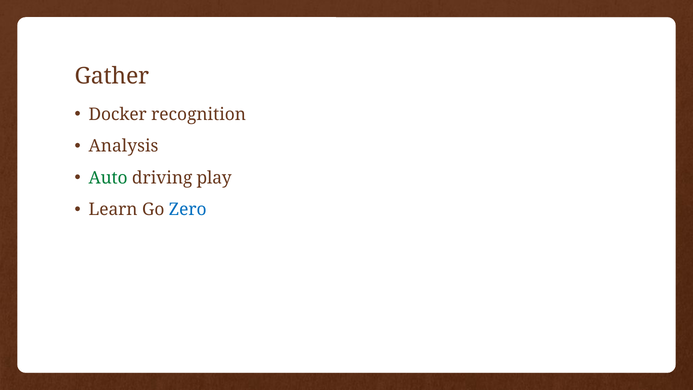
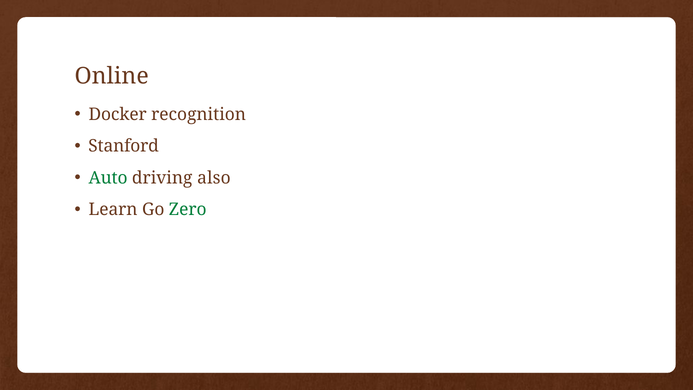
Gather: Gather -> Online (112, 76)
Analysis: Analysis -> Stanford (124, 146)
play: play -> also (214, 178)
Zero colour: blue -> green (188, 209)
